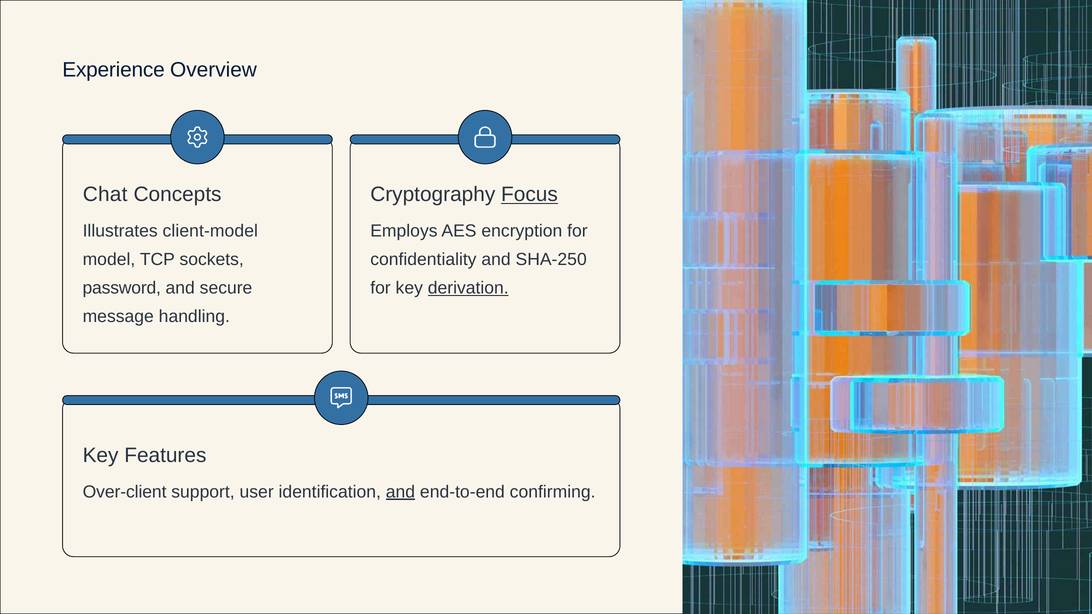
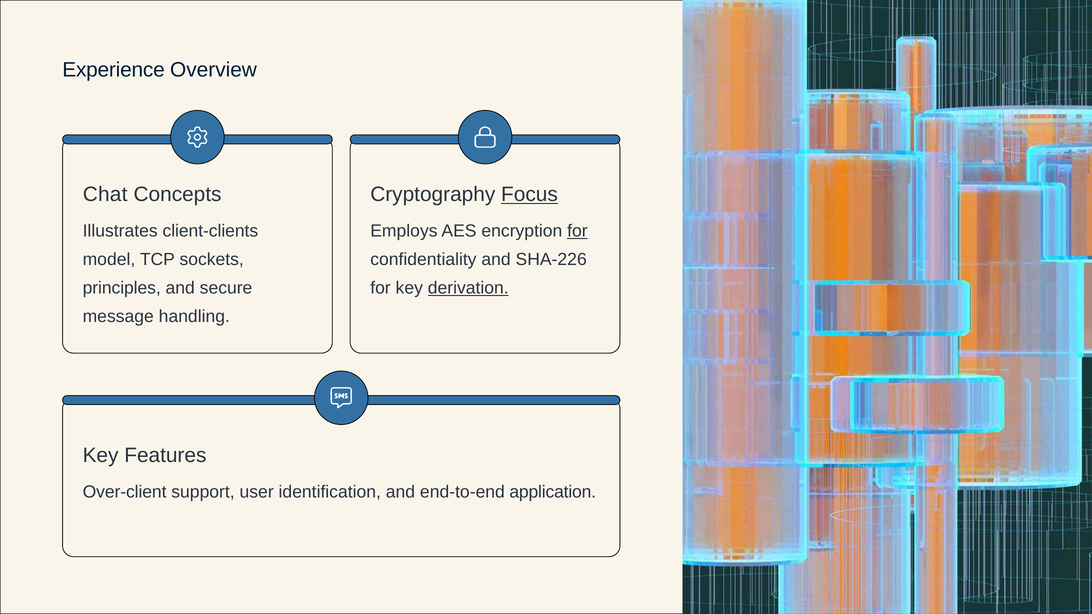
client-model: client-model -> client-clients (210, 231)
for underline: none -> present (577, 231)
SHA-250: SHA-250 -> SHA-226 (551, 260)
password: password -> principles (122, 288)
and underline: present -> none (400, 492)
confirming: confirming -> application (553, 492)
